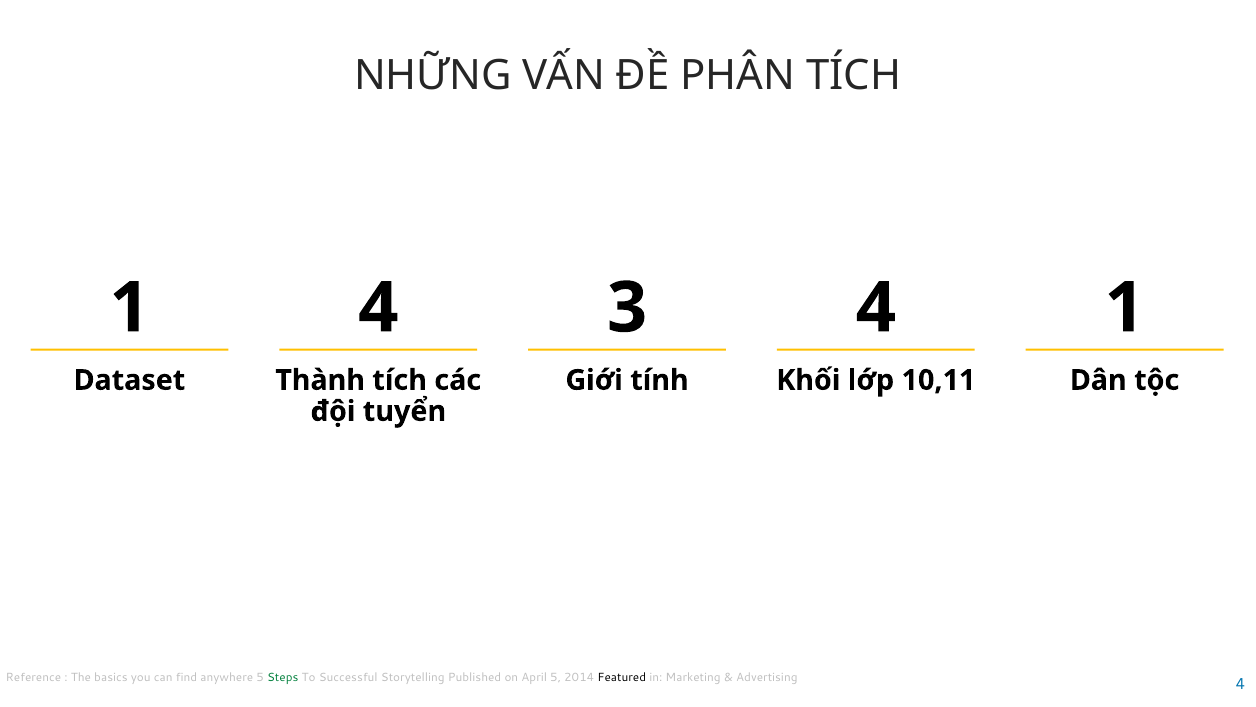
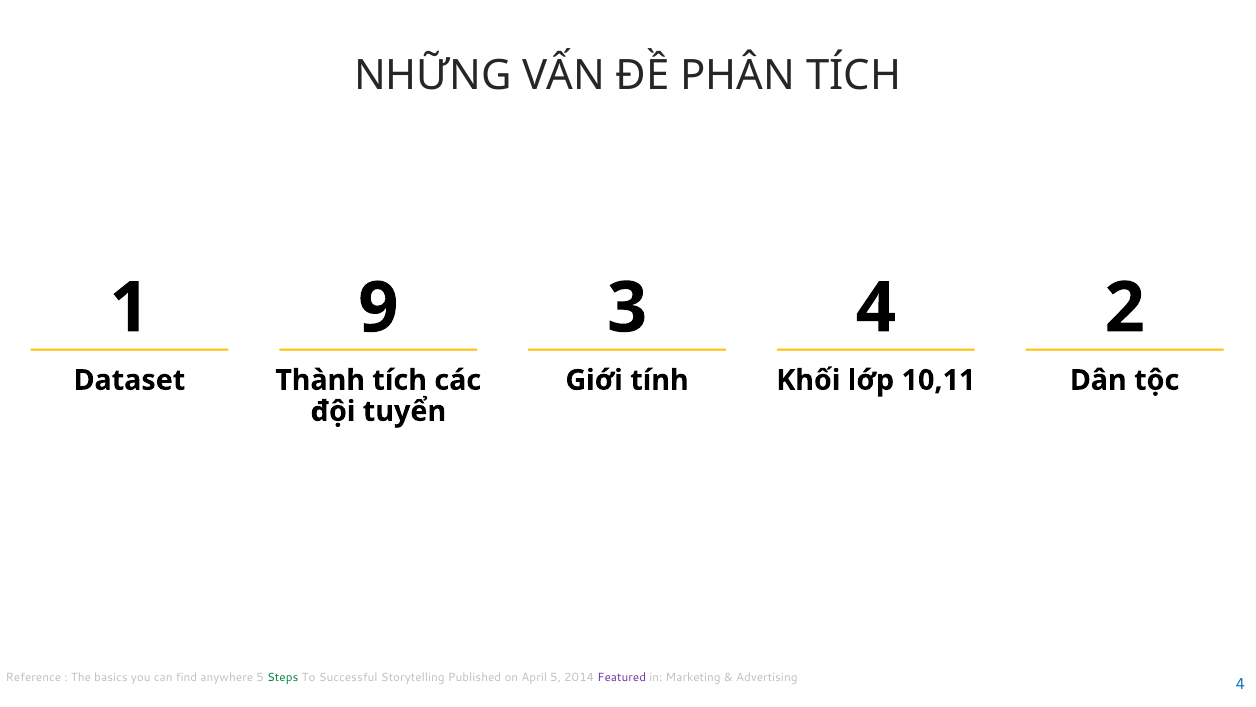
1 4: 4 -> 9 (378, 308)
4 1: 1 -> 2 (1125, 308)
Featured colour: black -> purple (622, 677)
